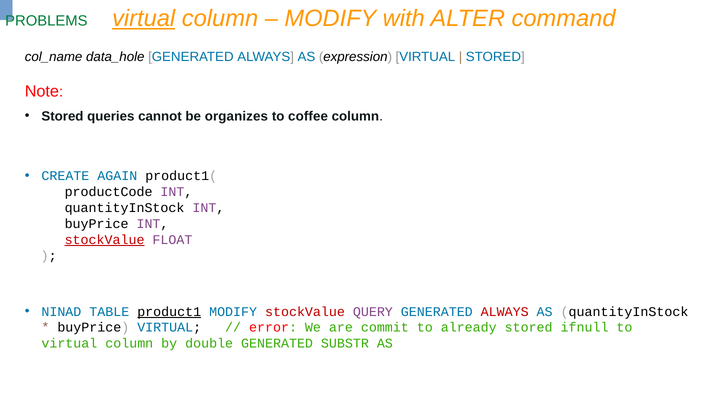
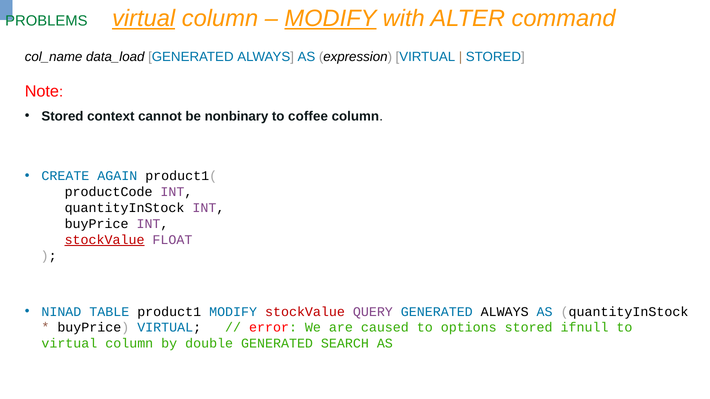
MODIFY underline: none -> present (330, 18)
data_hole: data_hole -> data_load (115, 57)
queries: queries -> context (111, 116)
organizes: organizes -> nonbinary (236, 116)
product1 underline: present -> none (169, 312)
ALWAYS colour: red -> black (505, 312)
commit: commit -> caused (385, 328)
already: already -> options (469, 328)
SUBSTR: SUBSTR -> SEARCH (345, 344)
